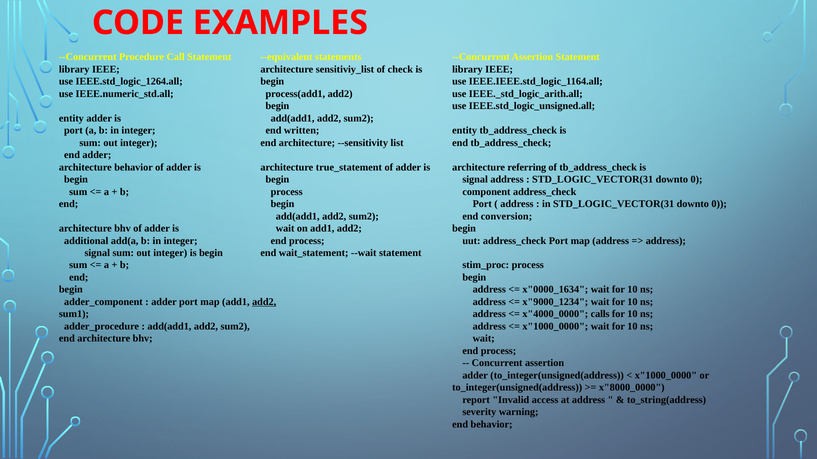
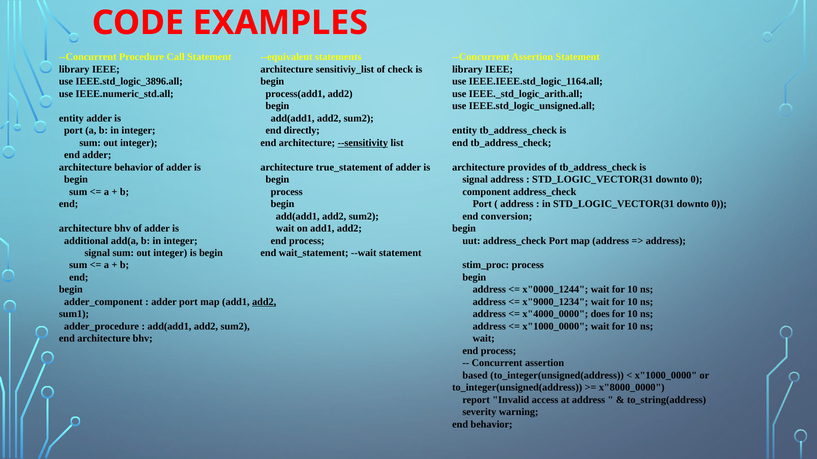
IEEE.std_logic_1264.all: IEEE.std_logic_1264.all -> IEEE.std_logic_3896.all (129, 82)
written: written -> directly (302, 131)
--sensitivity underline: none -> present (363, 143)
referring: referring -> provides (527, 167)
x"0000_1634: x"0000_1634 -> x"0000_1244 (555, 290)
calls: calls -> does (600, 314)
adder: adder -> based (475, 376)
